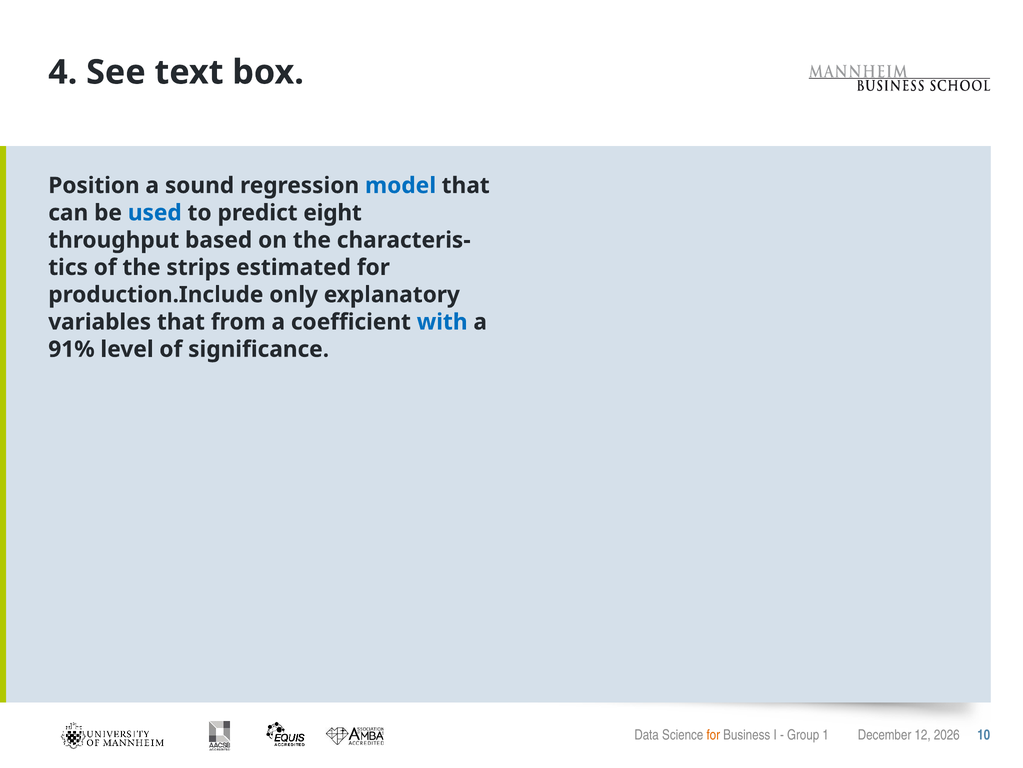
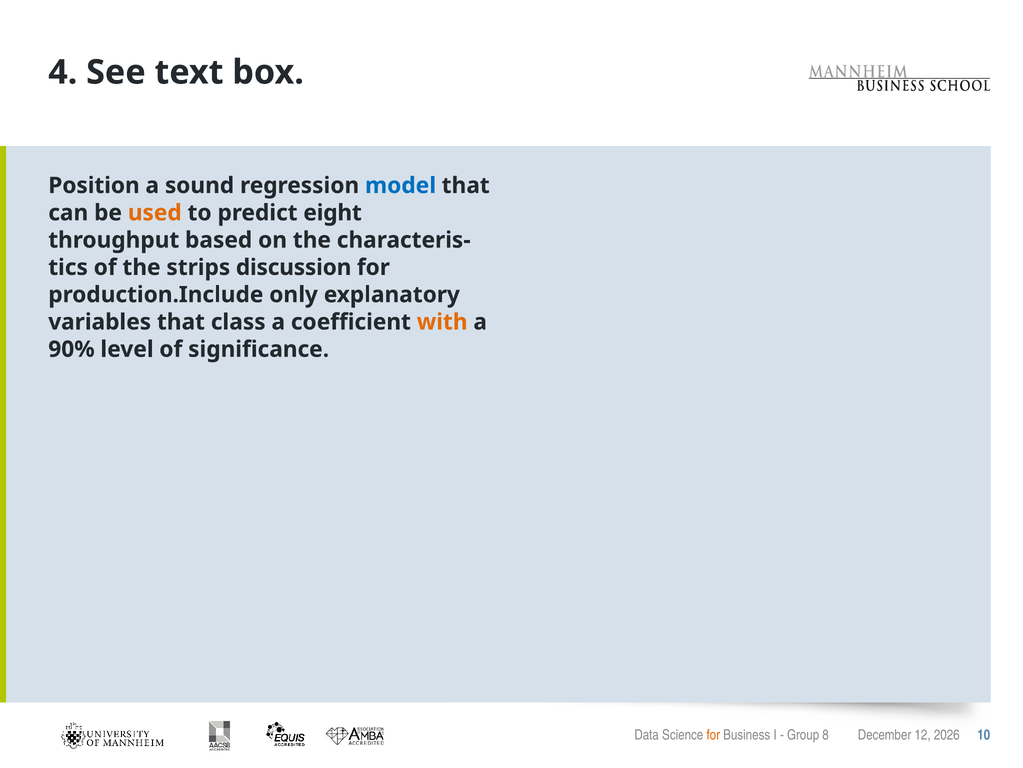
used colour: blue -> orange (155, 213)
estimated: estimated -> discussion (294, 267)
from: from -> class (238, 322)
with colour: blue -> orange (442, 322)
91%: 91% -> 90% (71, 349)
1: 1 -> 8 (826, 734)
